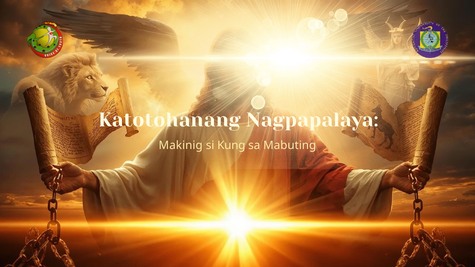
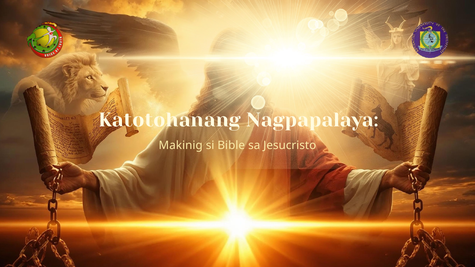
Kung: Kung -> Bible (231, 145)
Mabuting: Mabuting -> Jesucristo (290, 145)
